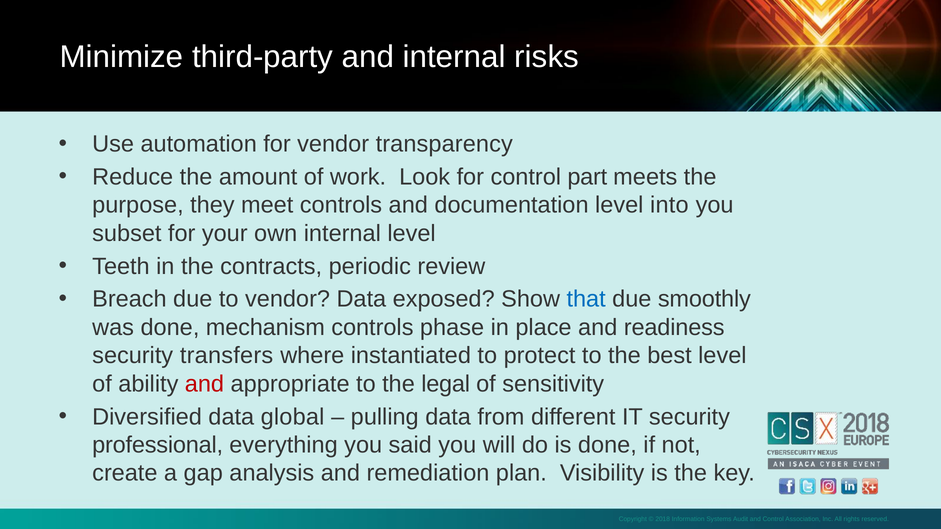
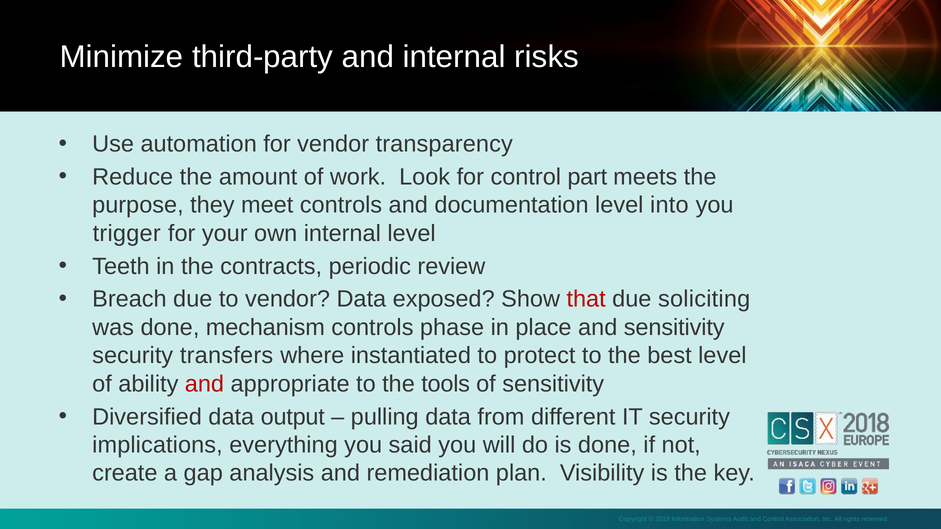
subset: subset -> trigger (127, 234)
that colour: blue -> red (586, 299)
smoothly: smoothly -> soliciting (704, 299)
and readiness: readiness -> sensitivity (674, 328)
legal: legal -> tools (446, 384)
global: global -> output (293, 417)
professional: professional -> implications (157, 445)
